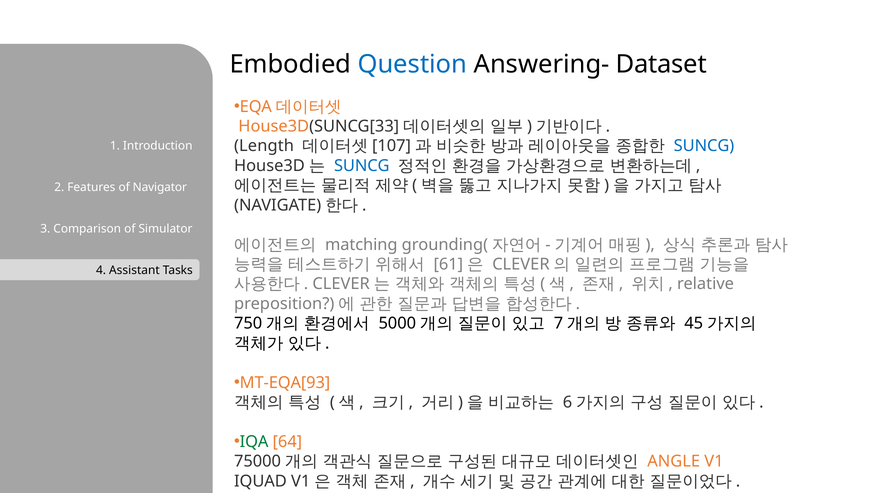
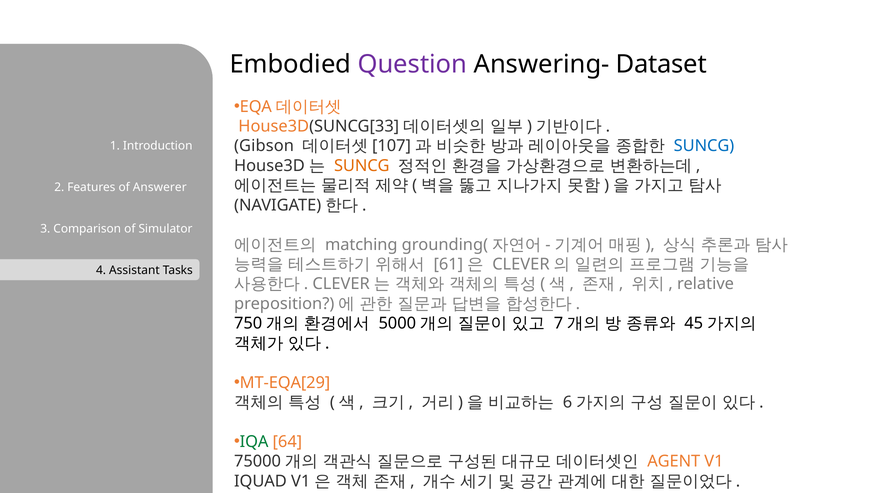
Question colour: blue -> purple (412, 64)
Length: Length -> Gibson (264, 146)
SUNCG colour: blue -> orange (362, 166)
Navigator: Navigator -> Answerer (160, 187)
MT-EQA[93: MT-EQA[93 -> MT-EQA[29 (285, 383)
ANGLE: ANGLE -> AGENT (674, 462)
